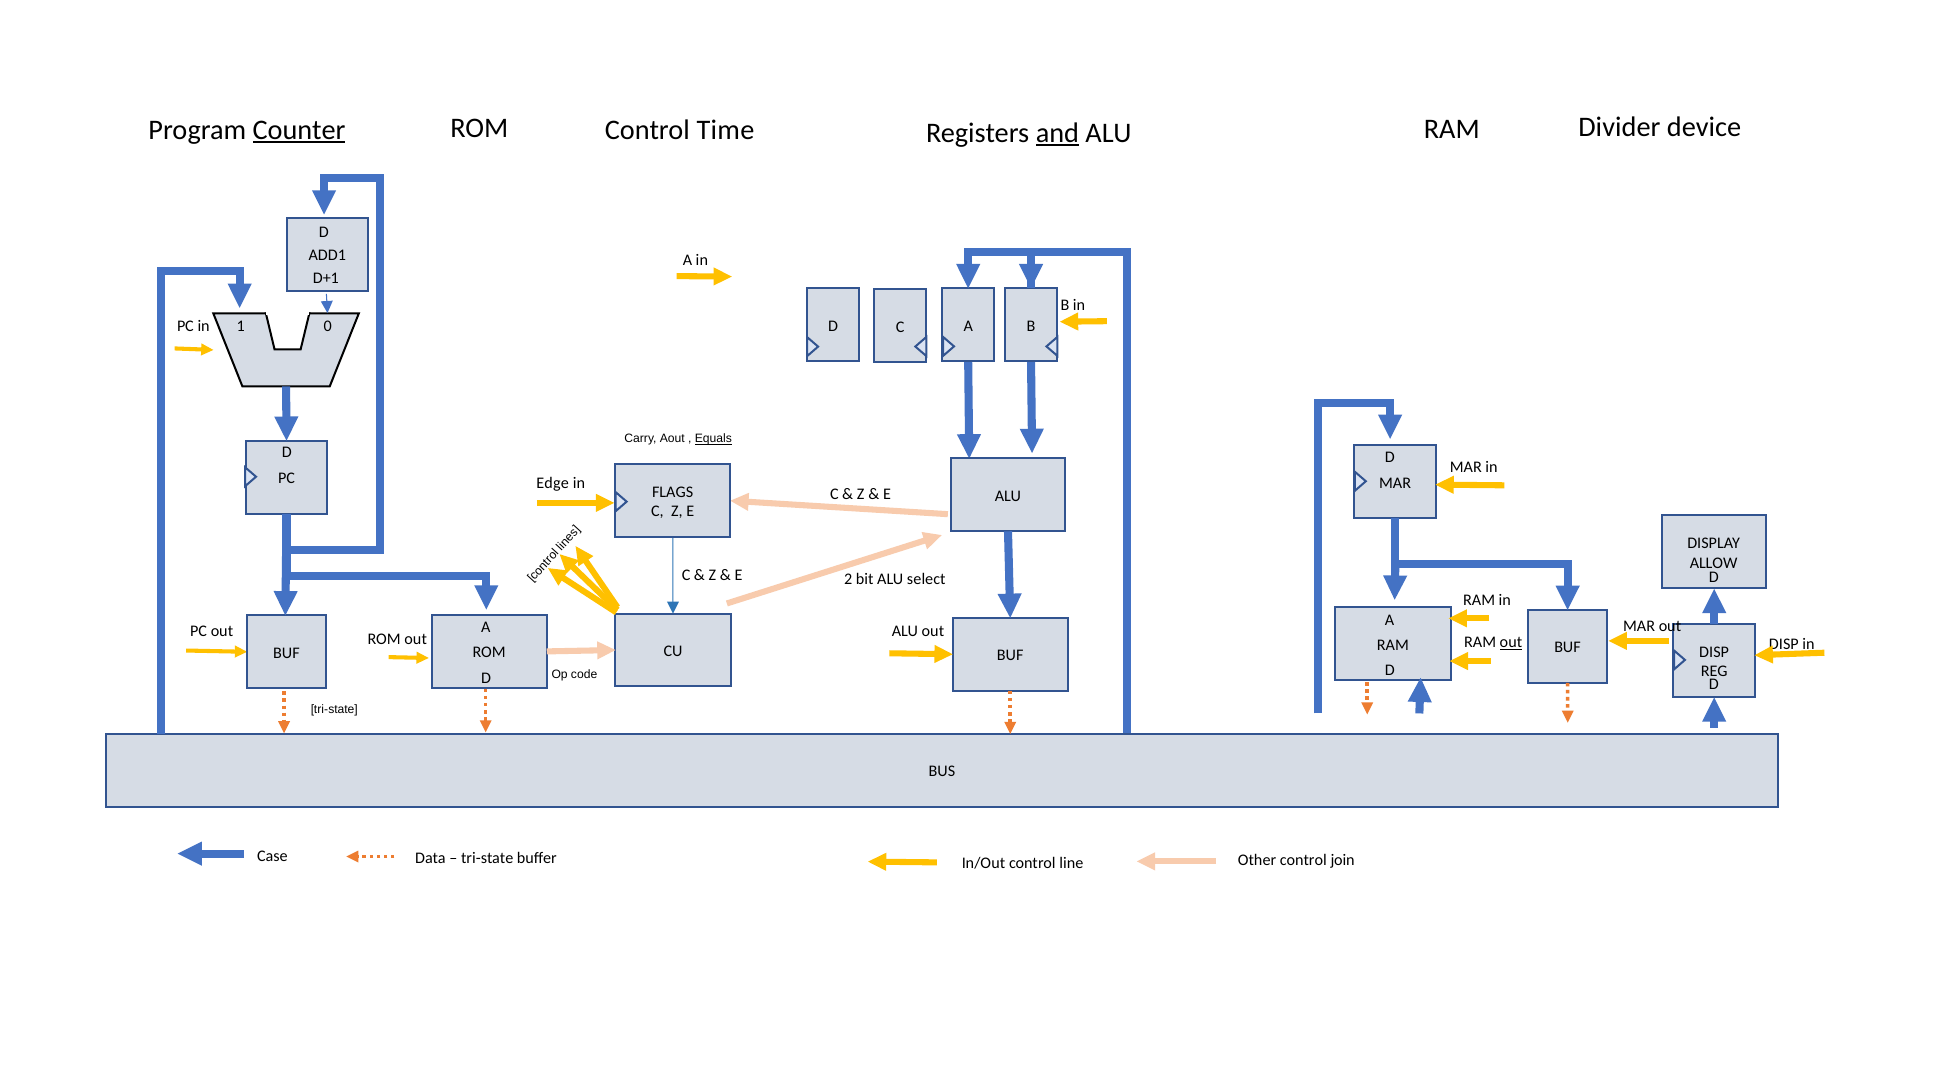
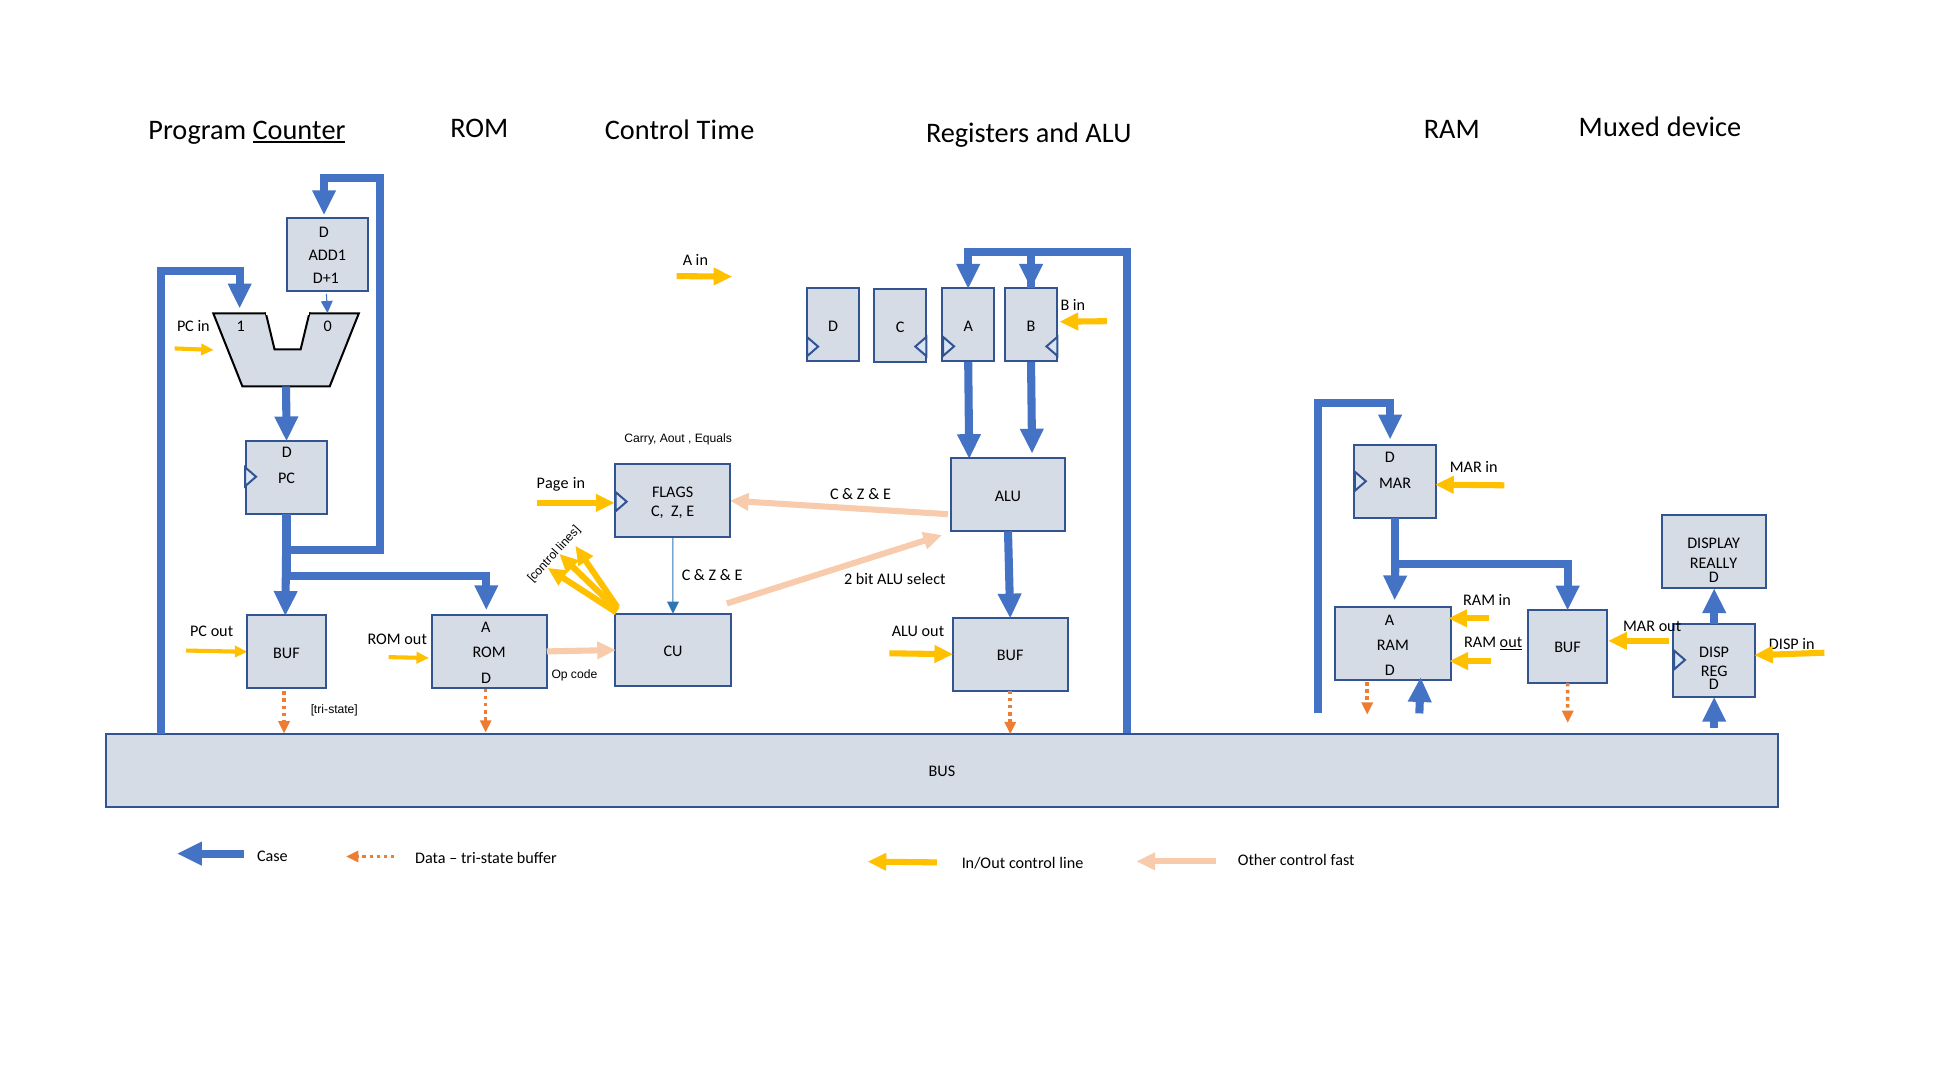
and underline: present -> none (1057, 133)
Divider: Divider -> Muxed (1619, 127)
Equals underline: present -> none (713, 439)
Edge: Edge -> Page (553, 484)
ALLOW: ALLOW -> REALLY (1714, 563)
join: join -> fast (1343, 861)
